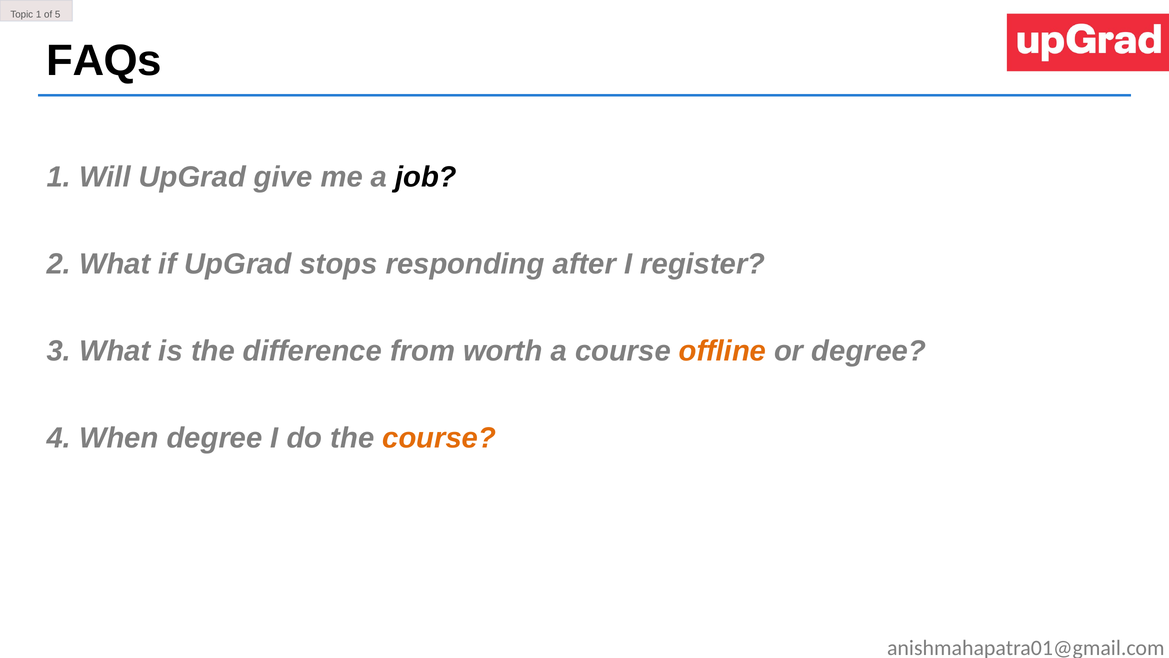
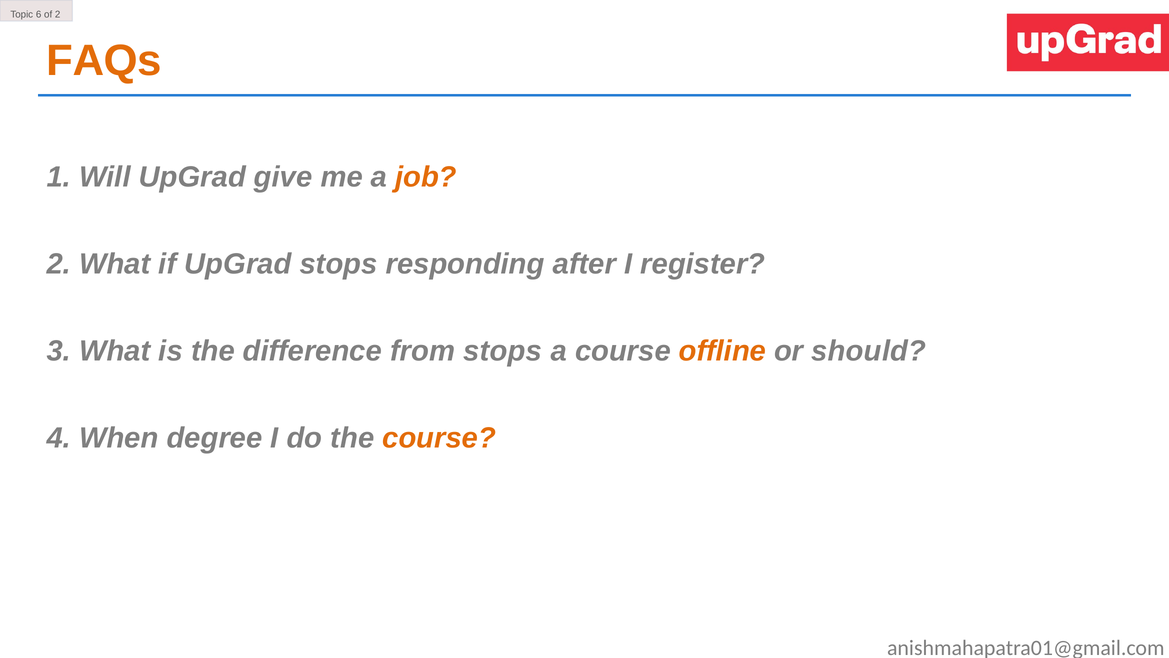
Topic 1: 1 -> 6 (39, 15)
of 5: 5 -> 2 (58, 15)
FAQs colour: black -> orange (104, 61)
job colour: black -> orange (426, 177)
from worth: worth -> stops (503, 351)
or degree: degree -> should (869, 351)
